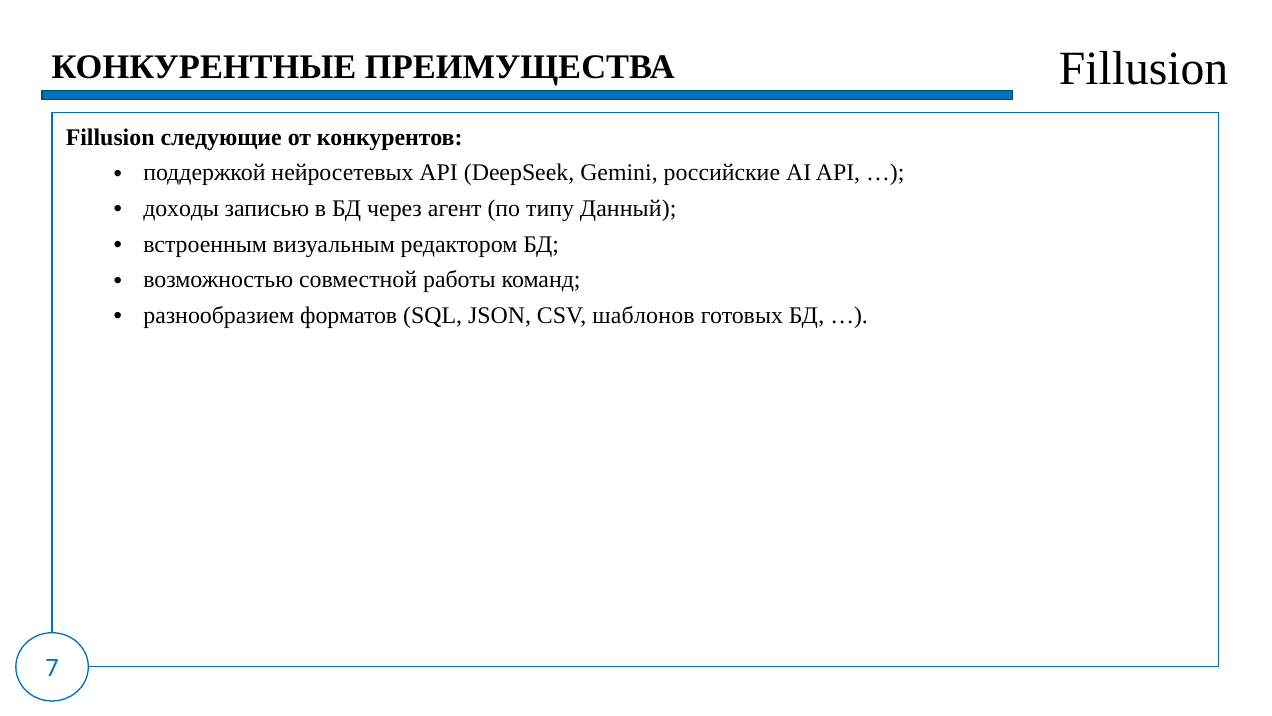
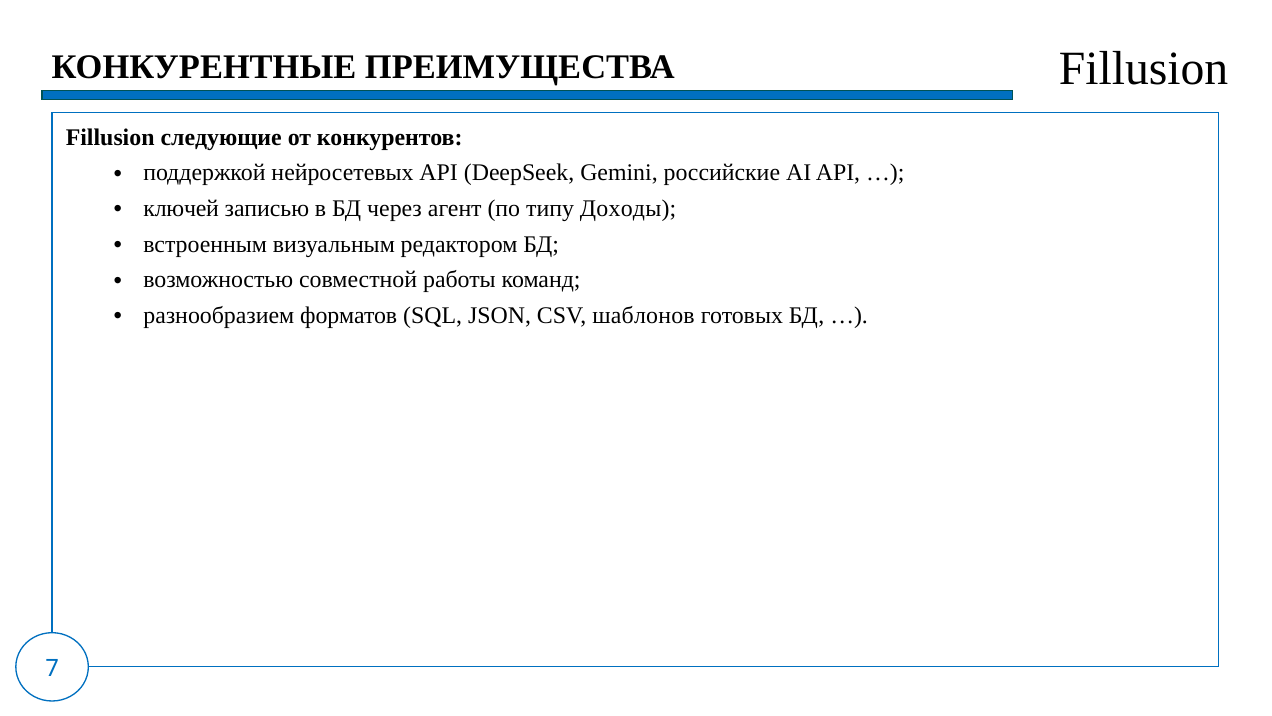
доходы: доходы -> ключей (181, 209)
Данный: Данный -> Доходы (628, 209)
